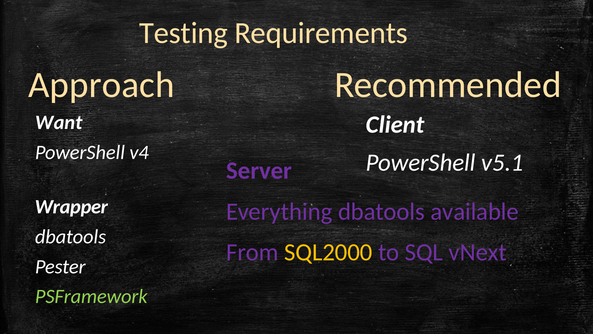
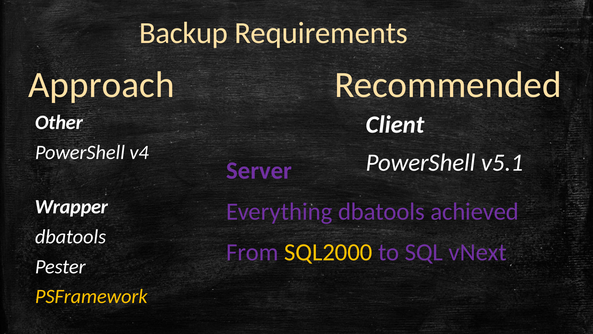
Testing: Testing -> Backup (184, 33)
Want: Want -> Other (59, 122)
available: available -> achieved (475, 211)
PSFramework colour: light green -> yellow (91, 296)
